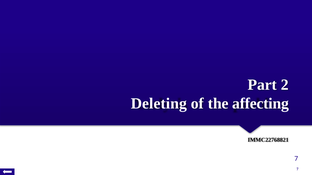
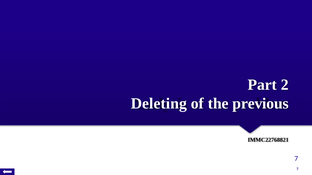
affecting: affecting -> previous (261, 104)
